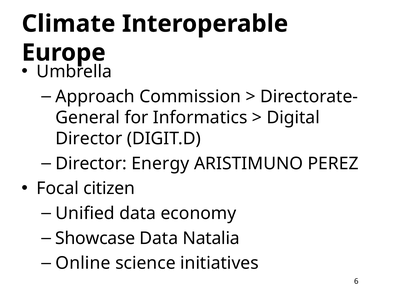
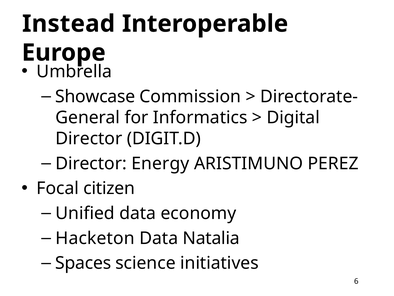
Climate: Climate -> Instead (69, 24)
Approach: Approach -> Showcase (95, 96)
Showcase: Showcase -> Hacketon (95, 238)
Online: Online -> Spaces (83, 263)
